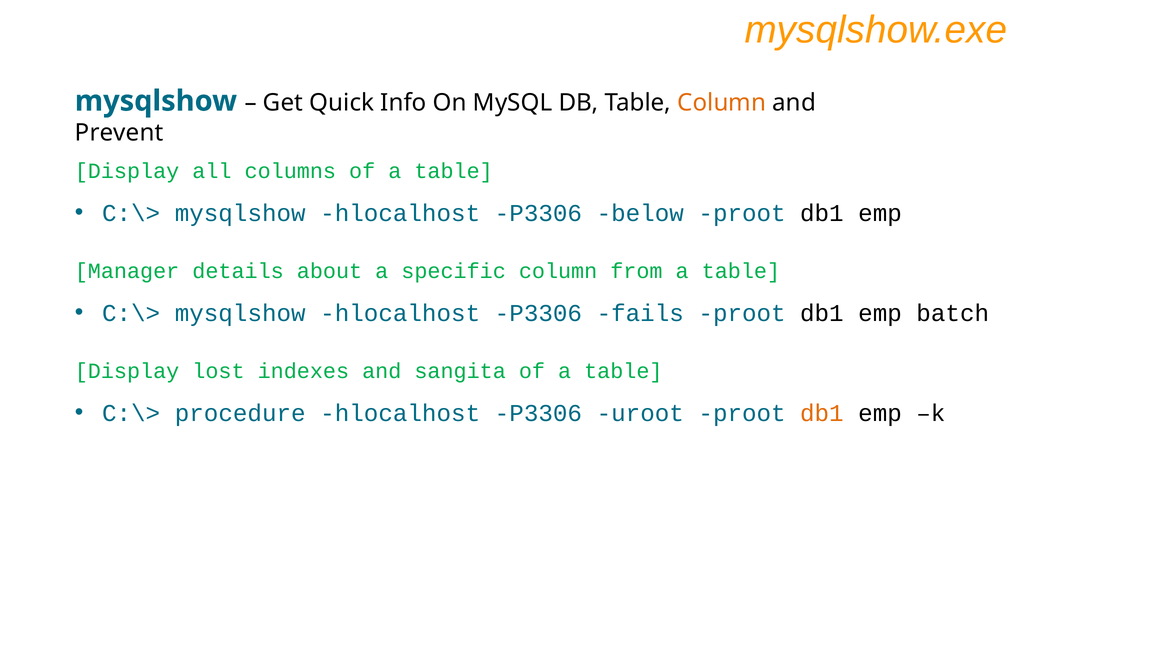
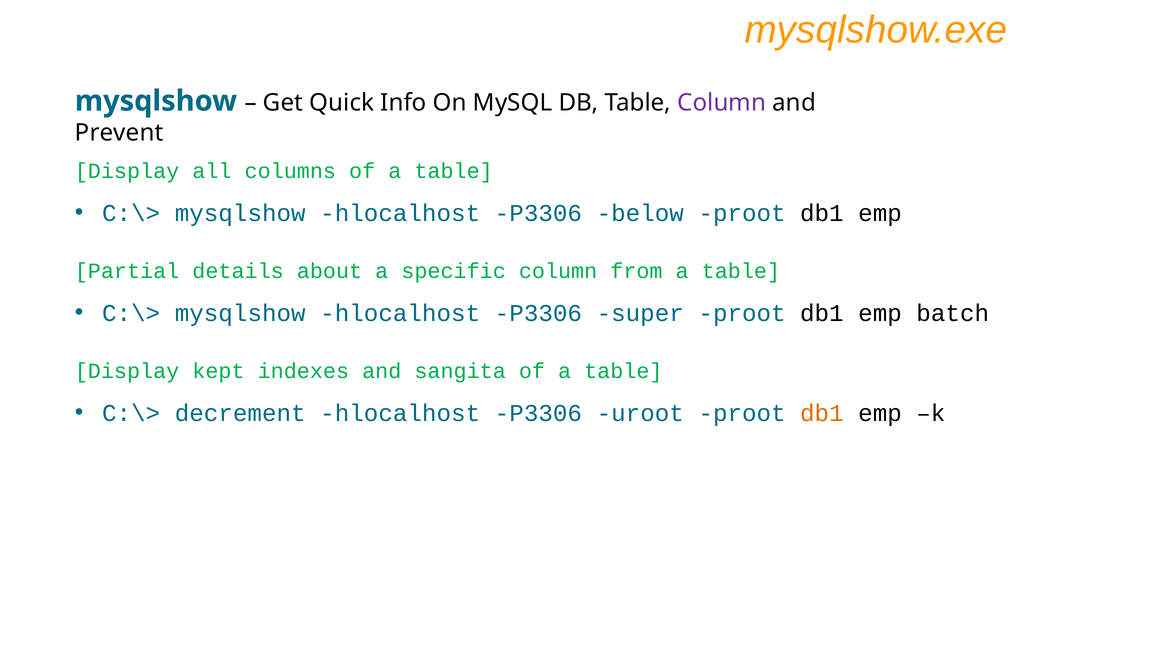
Column colour: orange -> purple (722, 103)
Manager: Manager -> Partial (127, 271)
fails: fails -> super (640, 313)
lost: lost -> kept (218, 371)
procedure: procedure -> decrement (240, 413)
